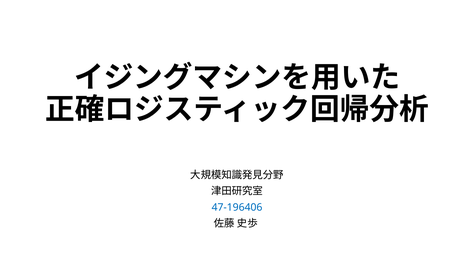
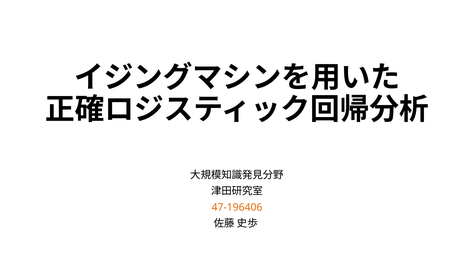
47-196406 colour: blue -> orange (237, 207)
